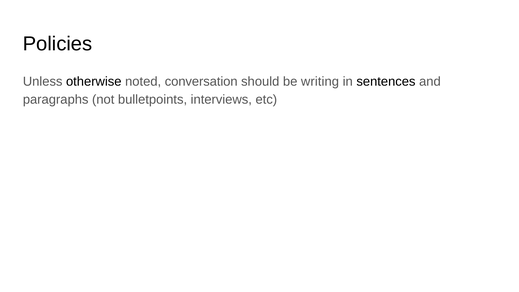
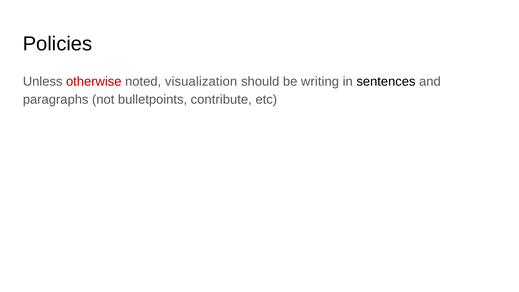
otherwise colour: black -> red (94, 82)
conversation: conversation -> visualization (201, 82)
interviews: interviews -> contribute (221, 100)
